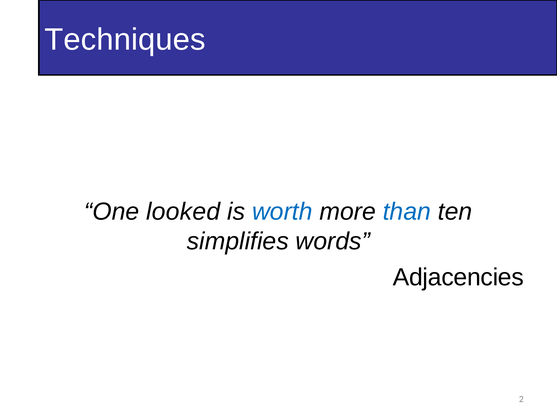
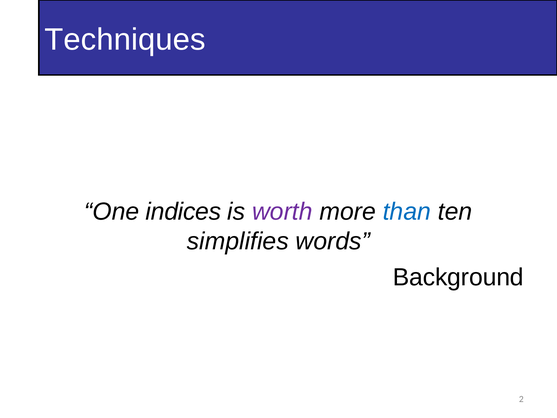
looked: looked -> indices (183, 212)
worth colour: blue -> purple (282, 212)
Adjacencies: Adjacencies -> Background (458, 277)
